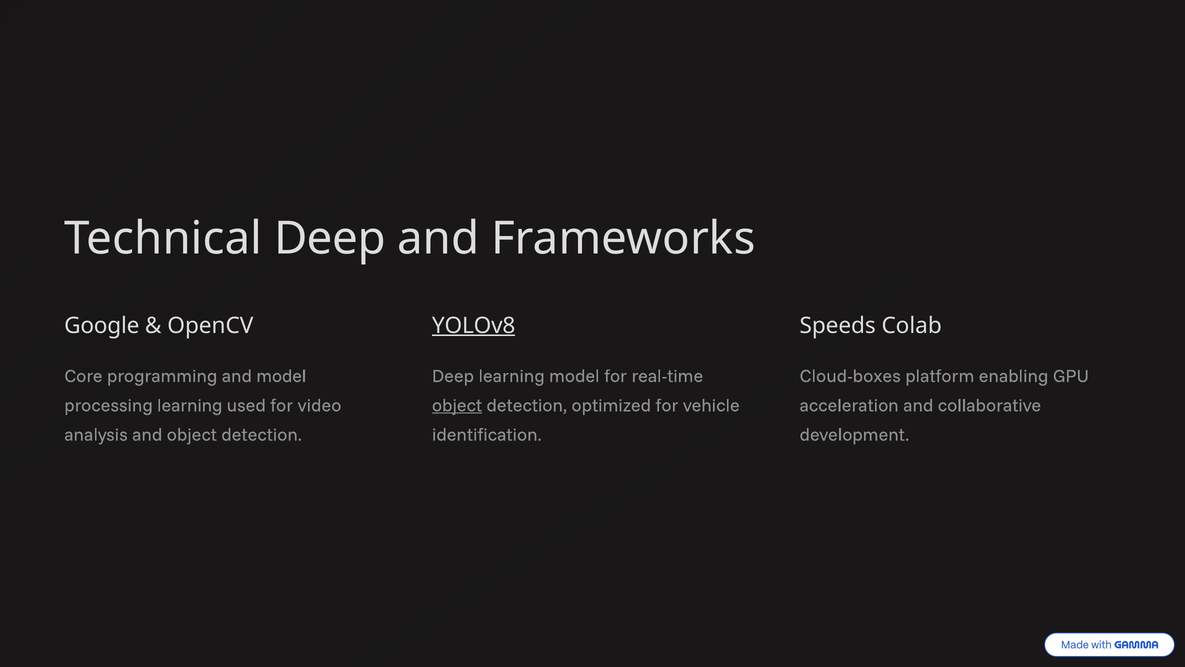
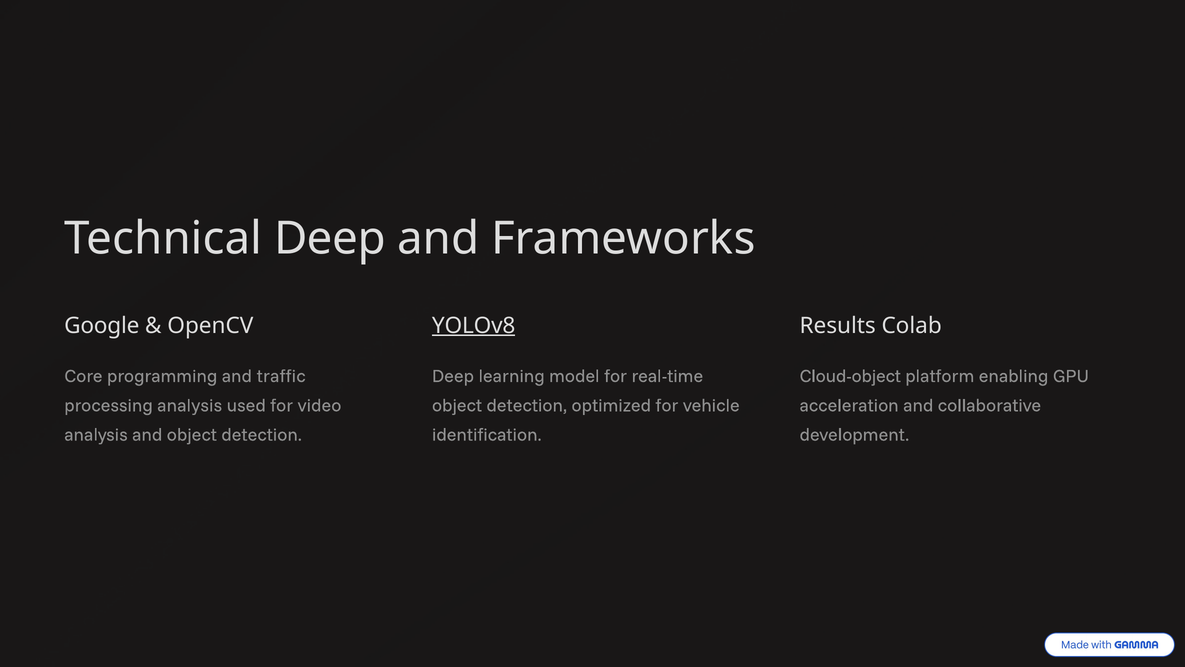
Speeds: Speeds -> Results (838, 325)
and model: model -> traffic (281, 376)
Cloud-boxes: Cloud-boxes -> Cloud-object (850, 376)
processing learning: learning -> analysis (190, 405)
object underline: present -> none (457, 405)
